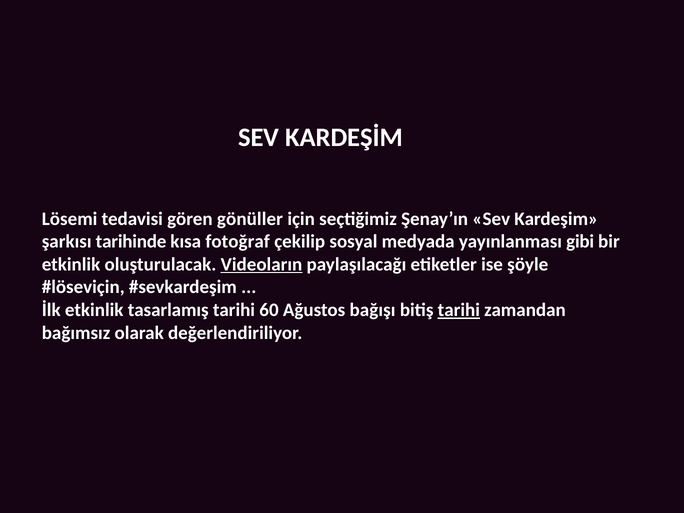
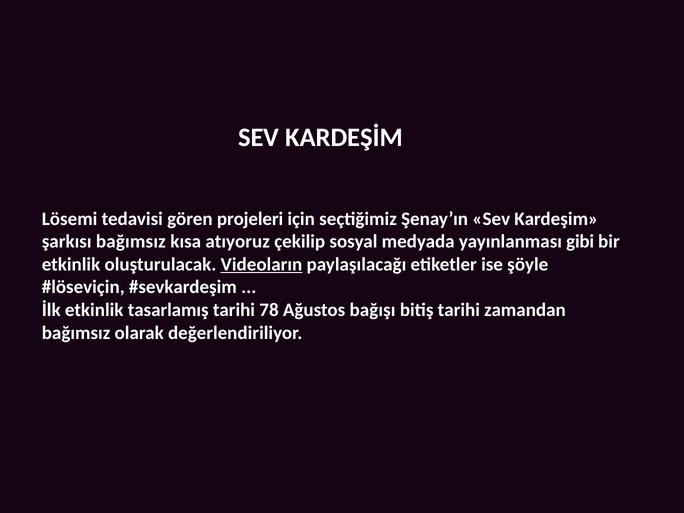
gönüller: gönüller -> projeleri (250, 219)
şarkısı tarihinde: tarihinde -> bağımsız (131, 242)
fotoğraf: fotoğraf -> atıyoruz (238, 242)
60: 60 -> 78 (269, 310)
tarihi underline: present -> none (459, 310)
